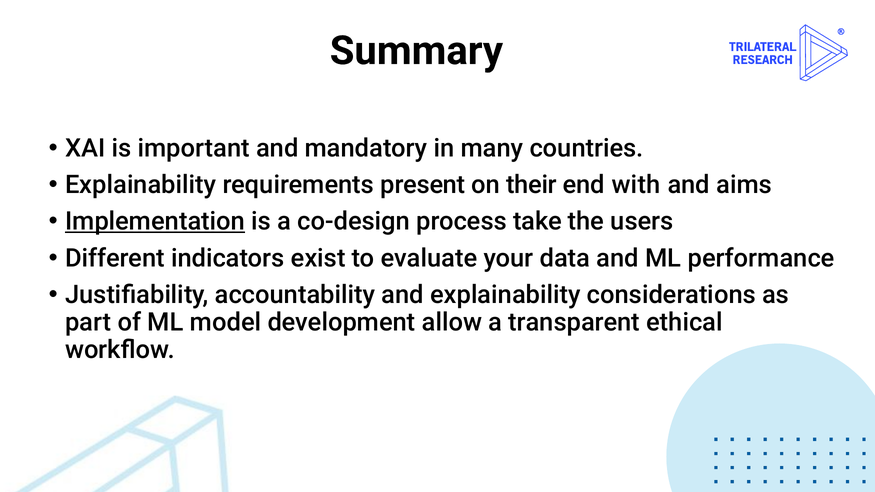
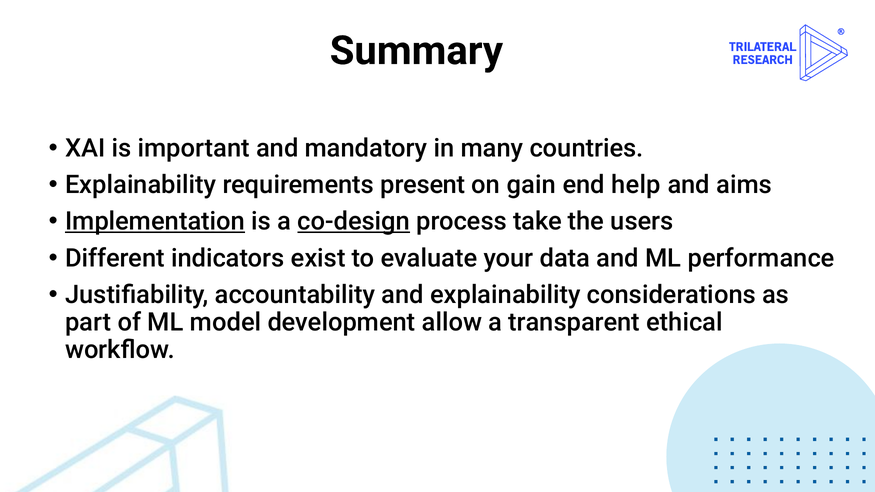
their: their -> gain (531, 185)
with: with -> help (636, 185)
co-design underline: none -> present (354, 222)
